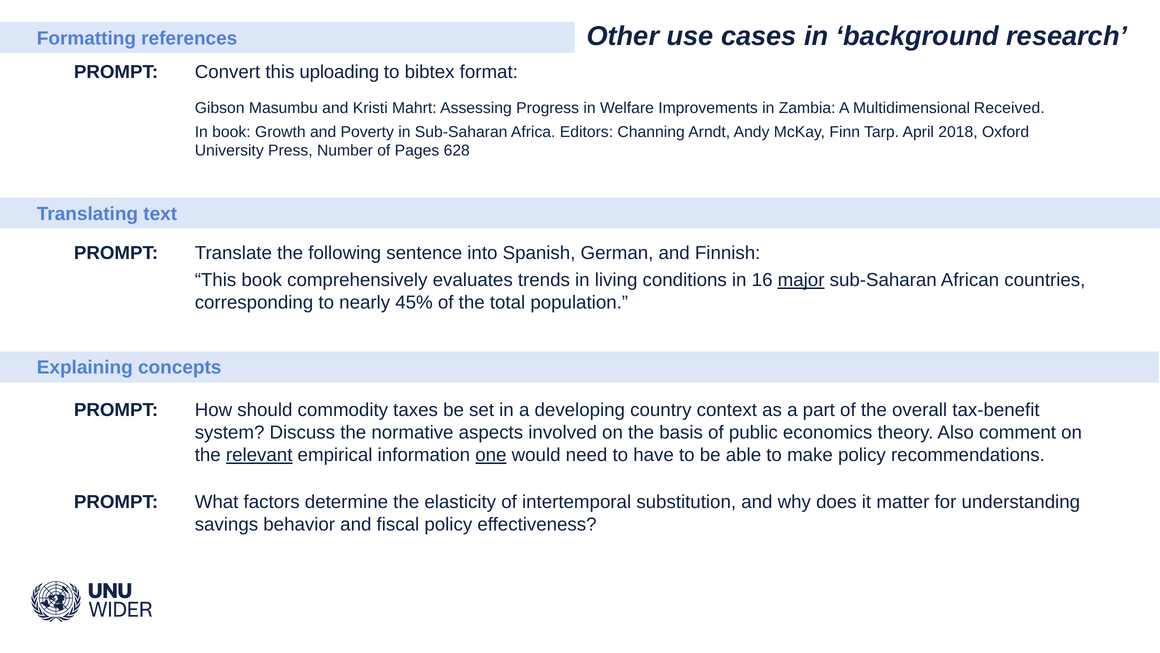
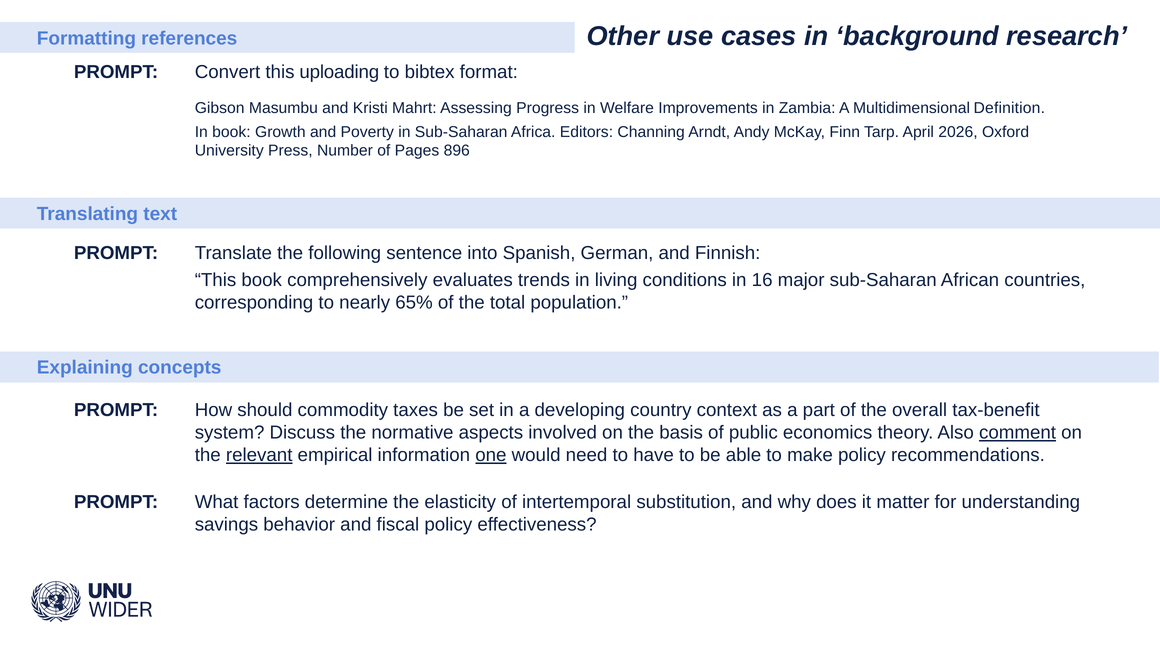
Received: Received -> Definition (1009, 108)
2018: 2018 -> 2026 (958, 132)
628: 628 -> 896 (457, 151)
major underline: present -> none (801, 280)
45%: 45% -> 65% (414, 303)
comment underline: none -> present (1018, 432)
